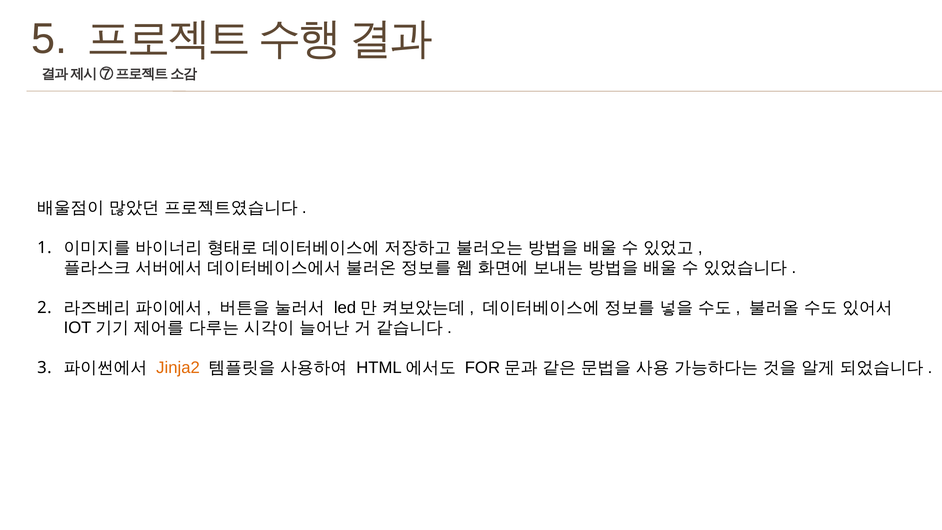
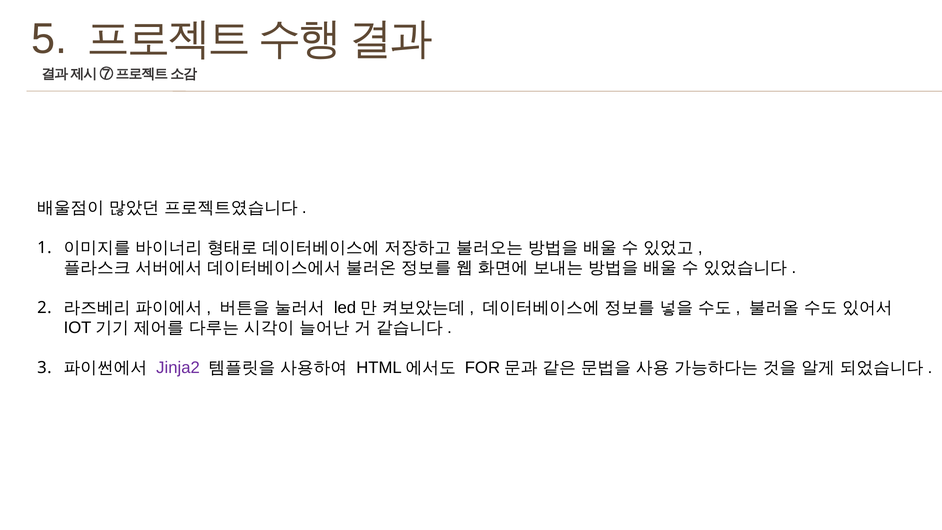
Jinja2 colour: orange -> purple (178, 368)
